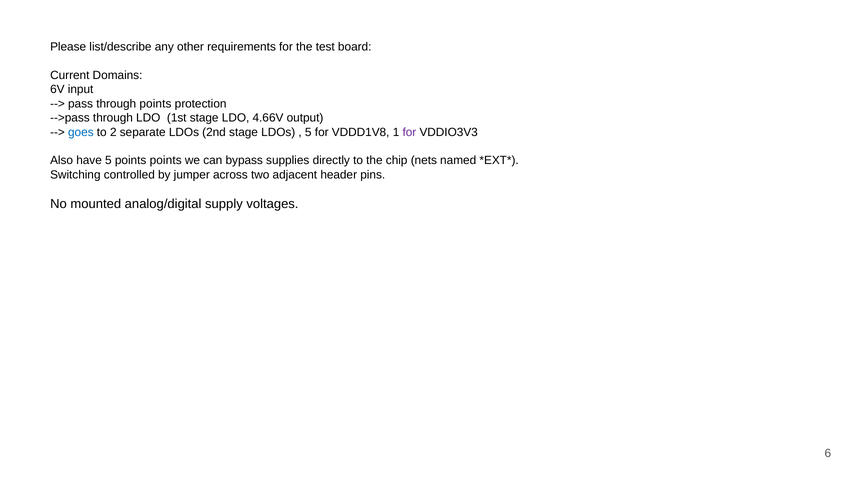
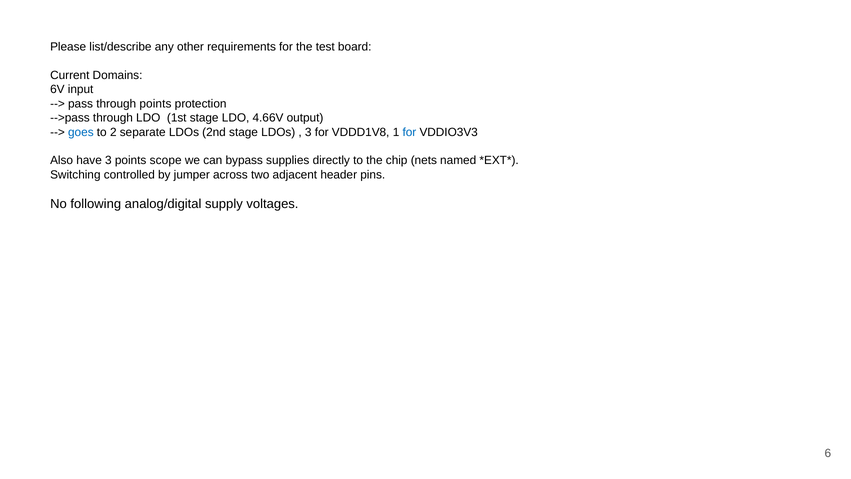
5: 5 -> 3 (308, 132)
for colour: purple -> blue (409, 132)
have 5: 5 -> 3 (108, 160)
points points: points -> scope (166, 160)
mounted: mounted -> following (96, 204)
